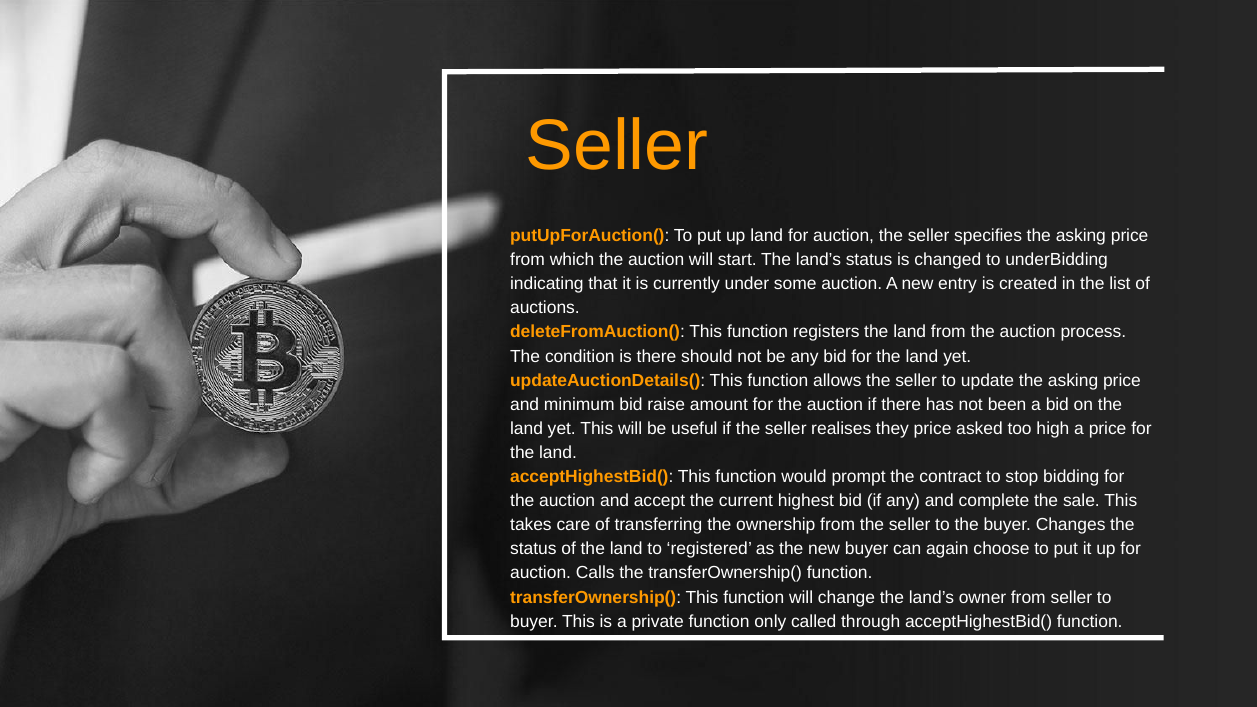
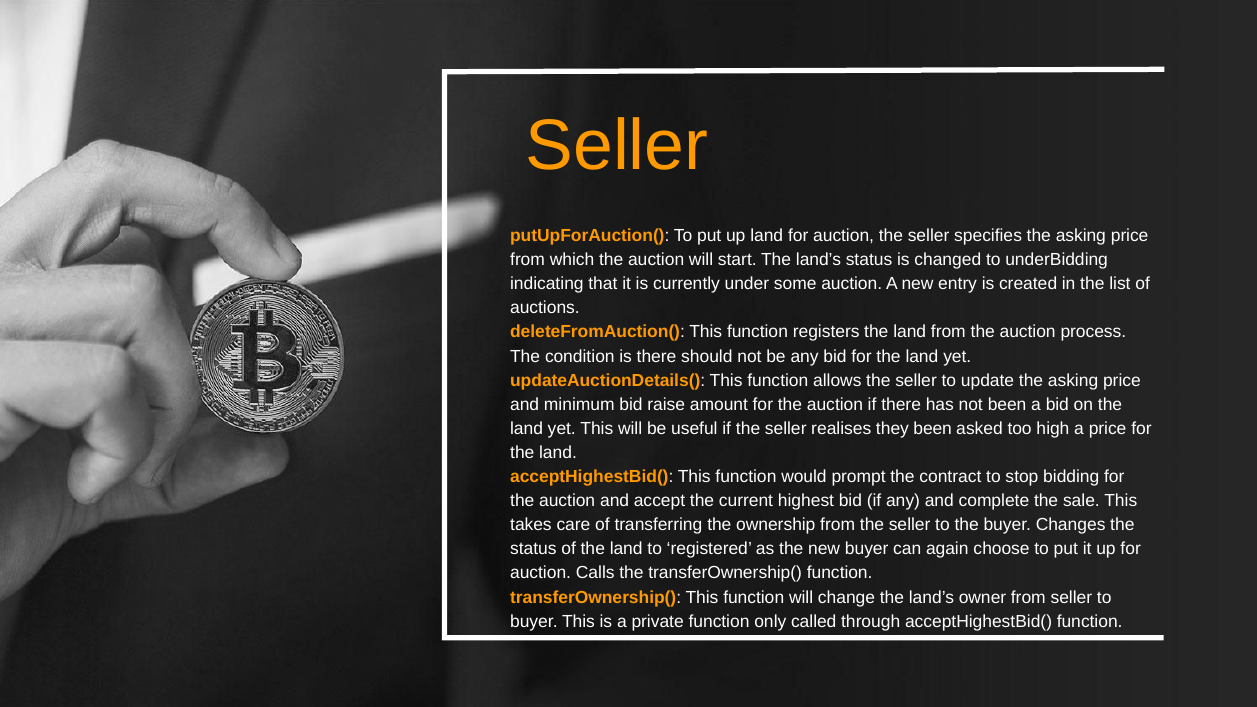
they price: price -> been (933, 429)
